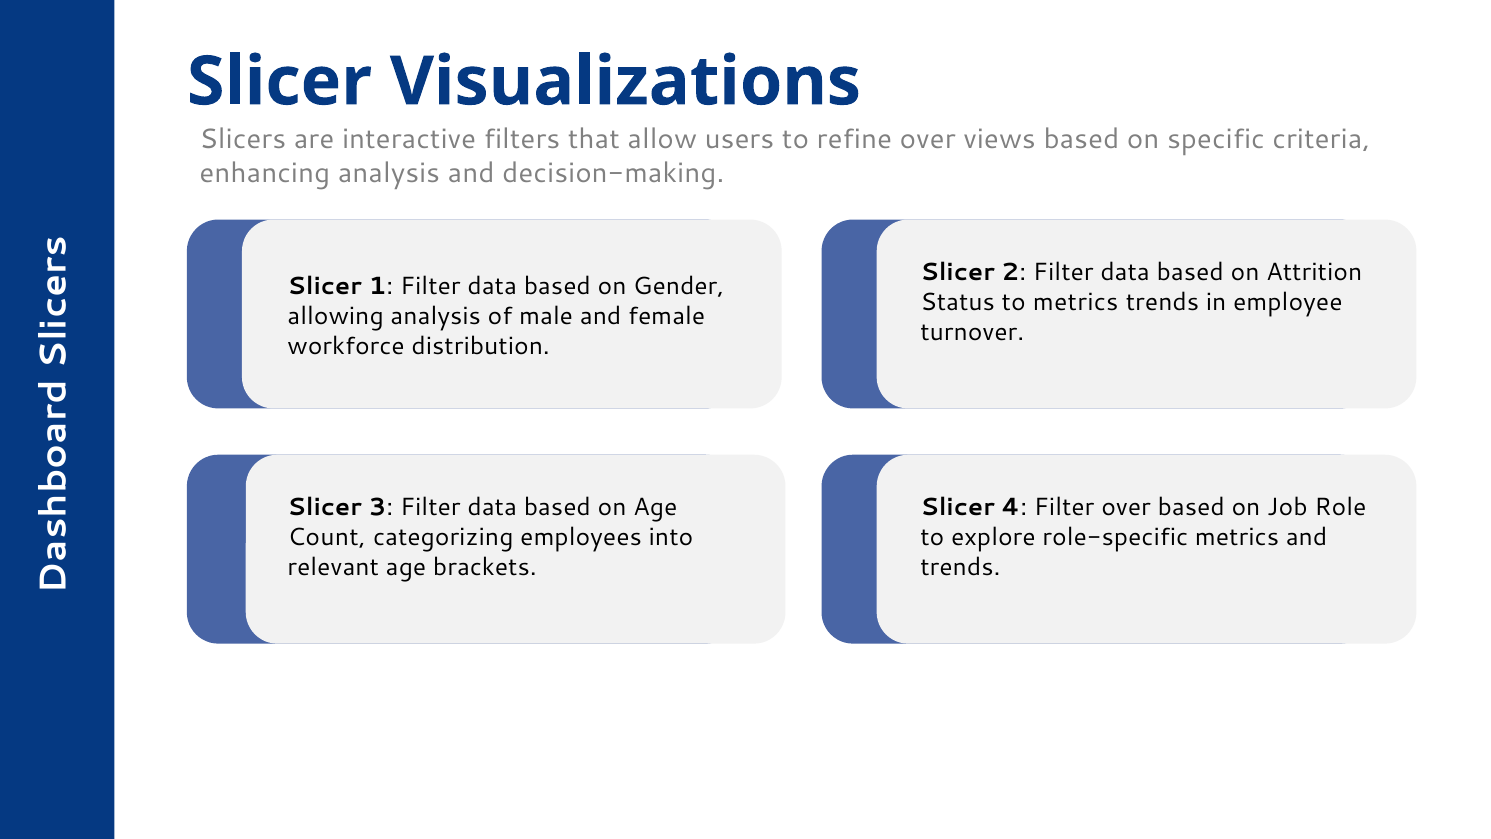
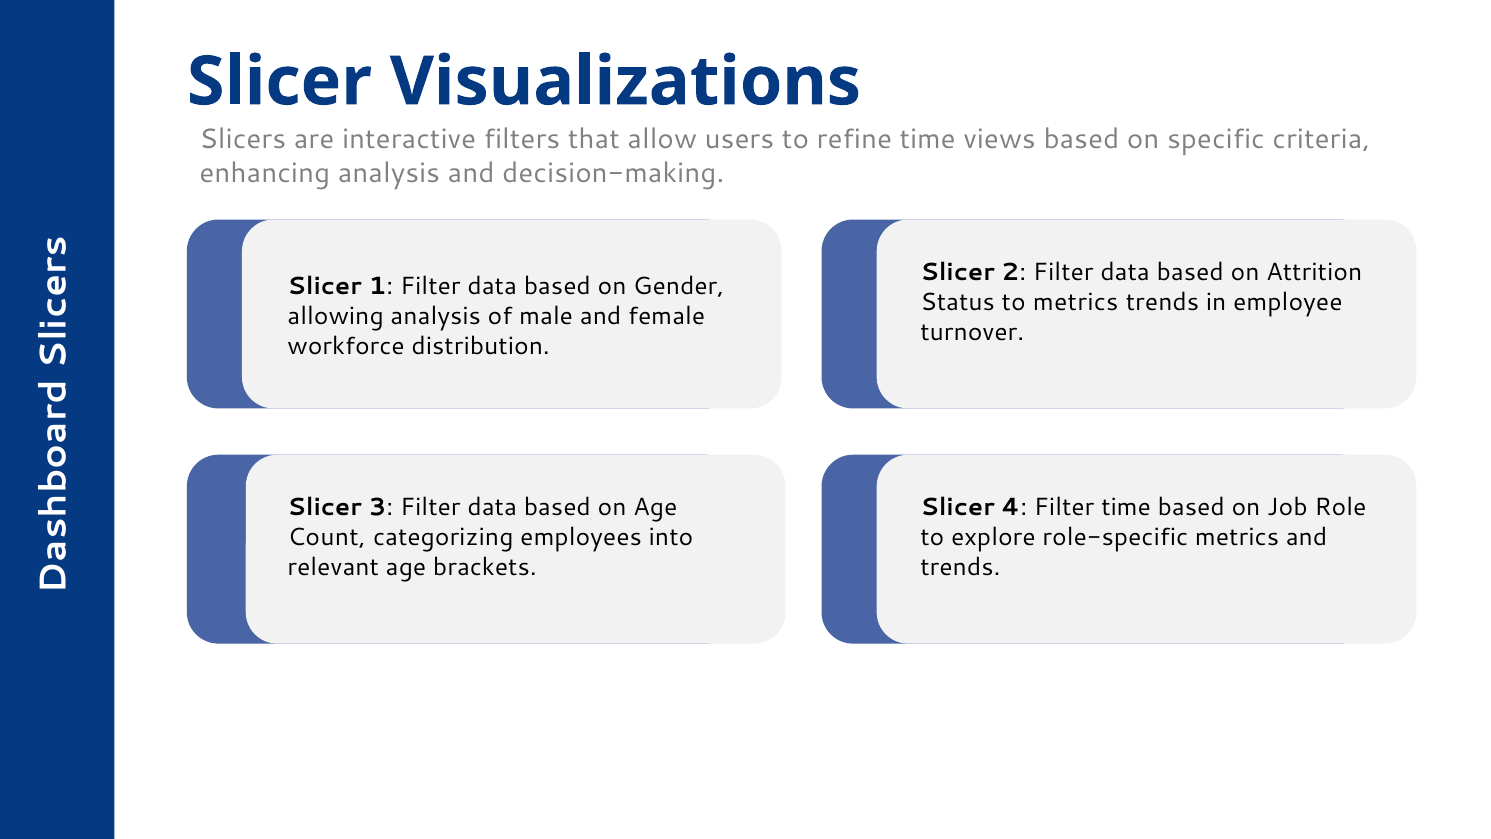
refine over: over -> time (928, 139)
Filter over: over -> time (1126, 508)
